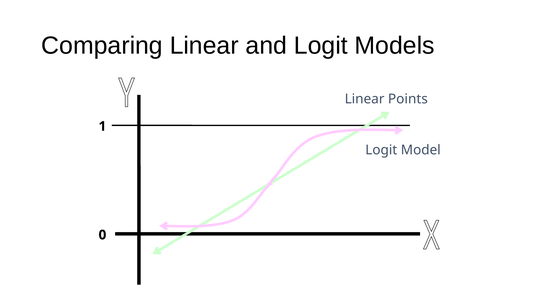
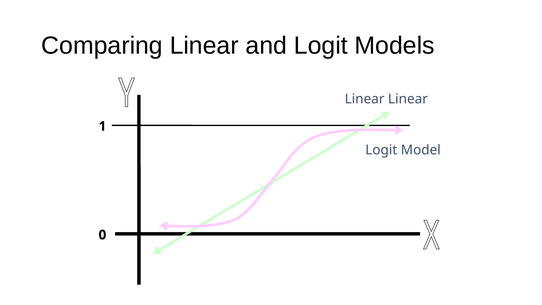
Linear Points: Points -> Linear (408, 99)
